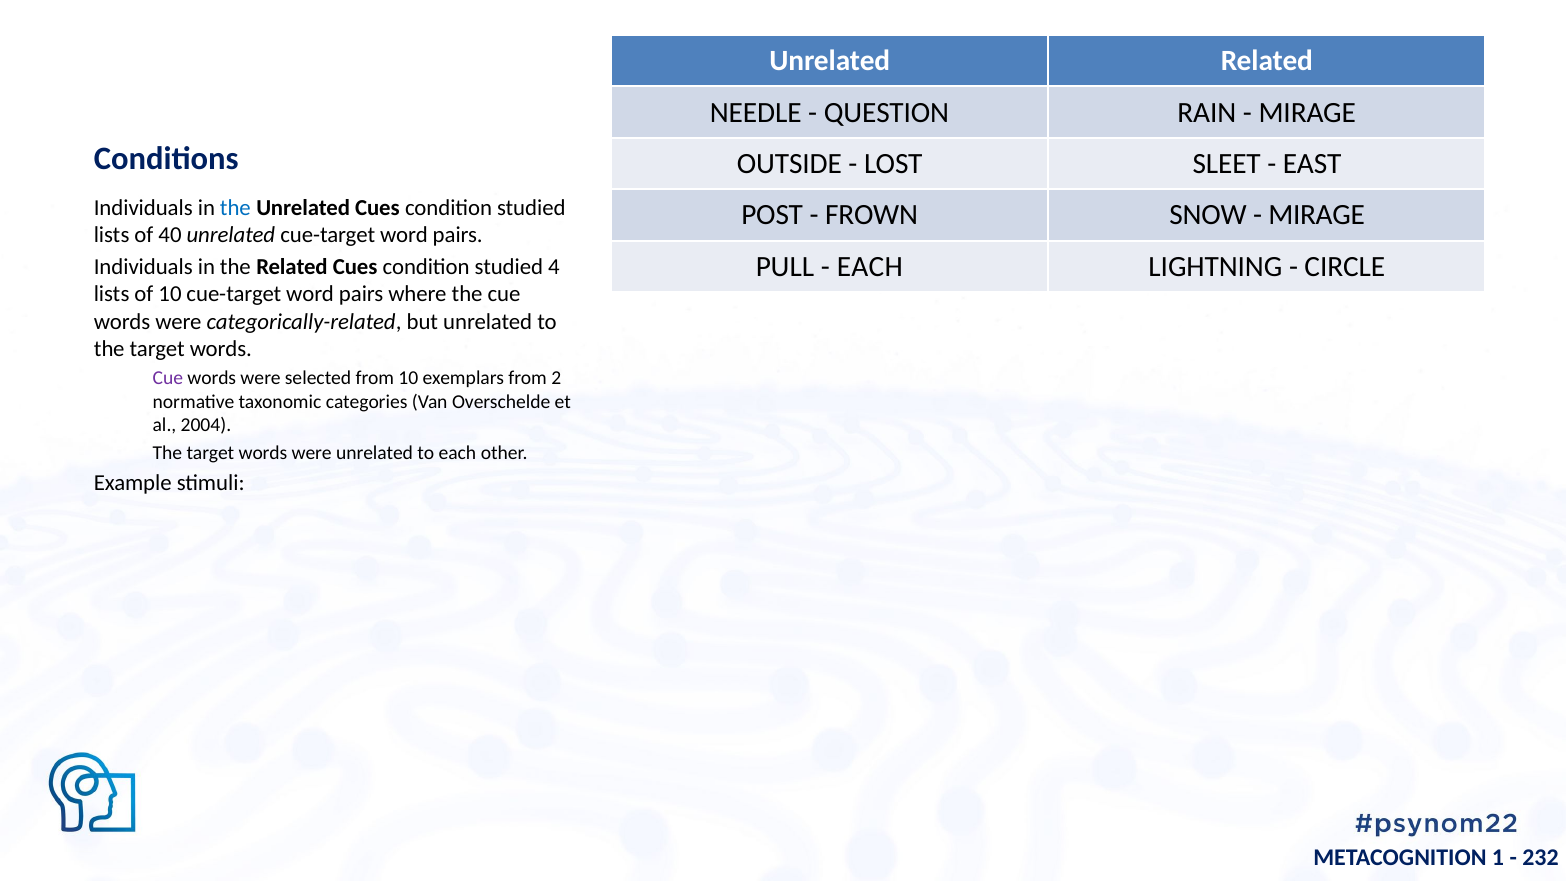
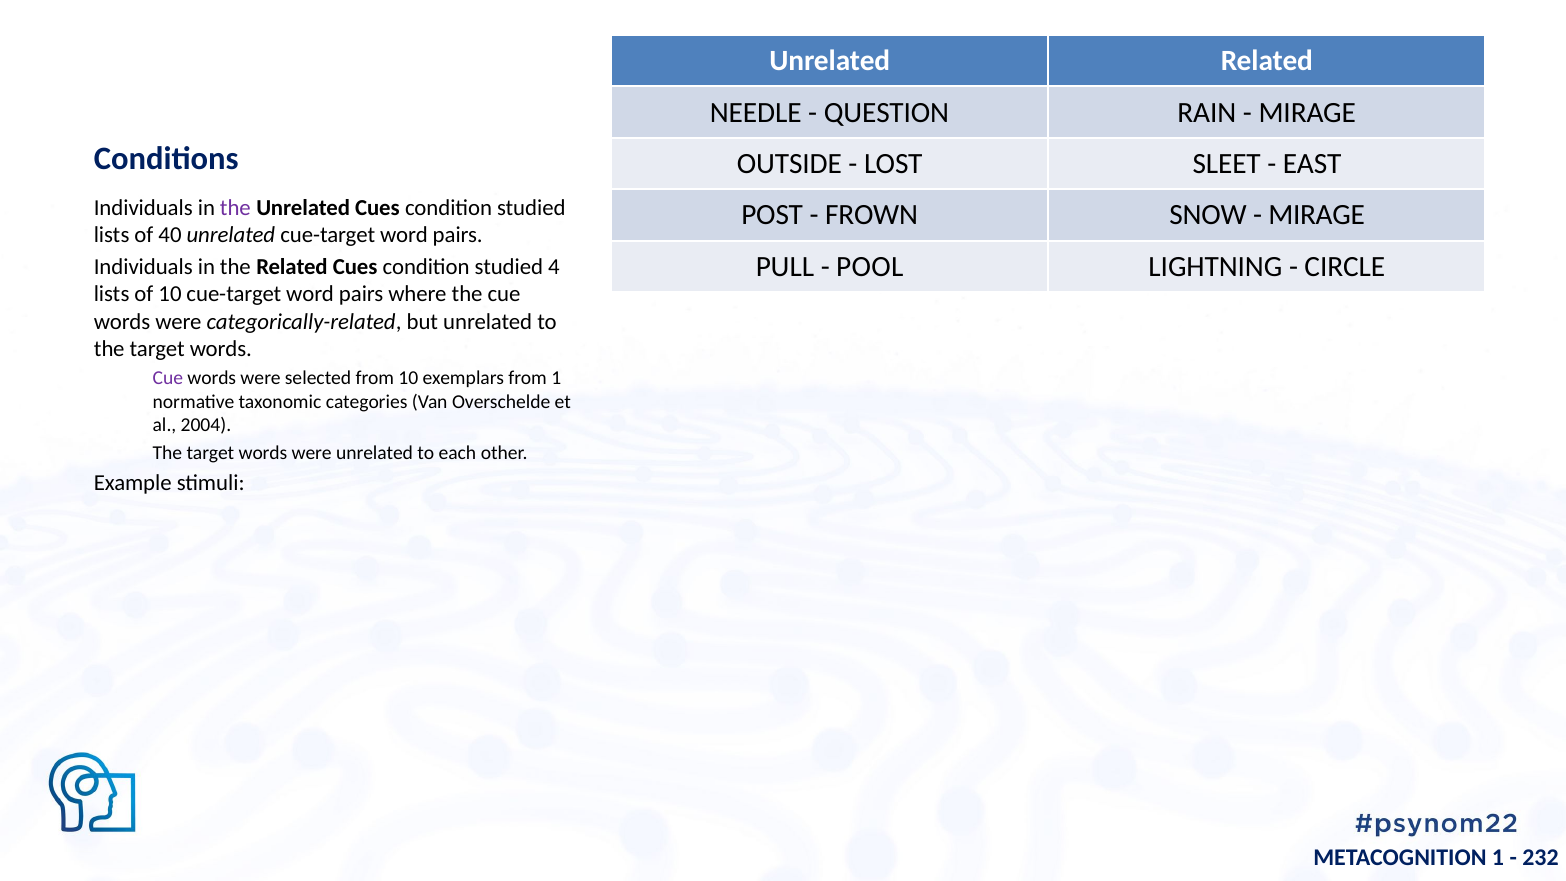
the colour: blue -> purple (235, 207)
EACH: EACH -> POOL (870, 267)
from 2: 2 -> 1 (556, 378)
